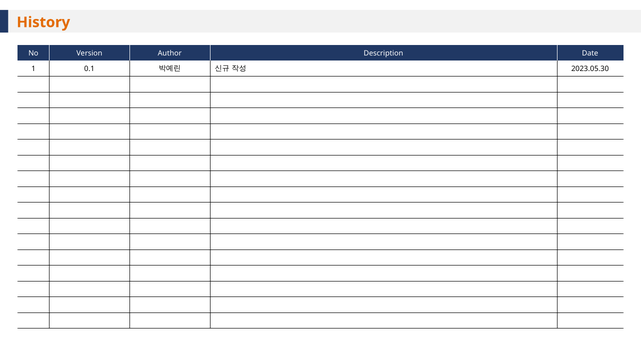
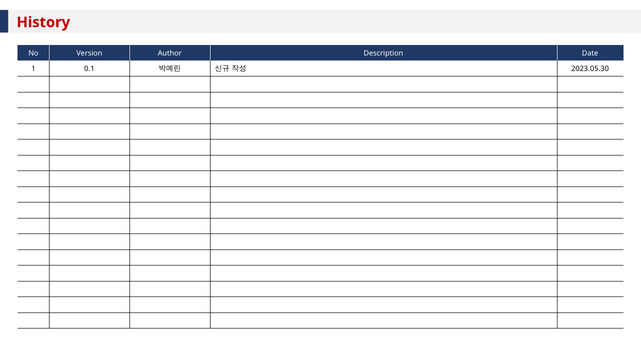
History colour: orange -> red (43, 22)
